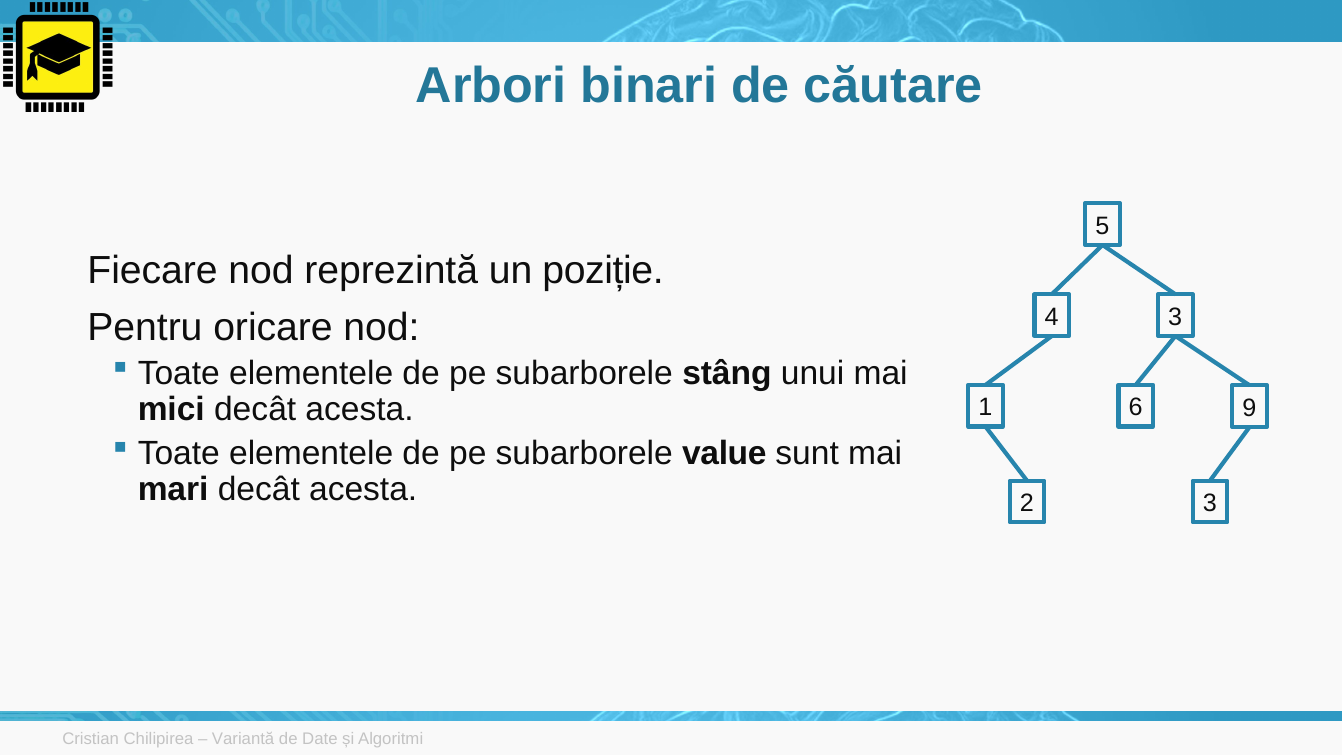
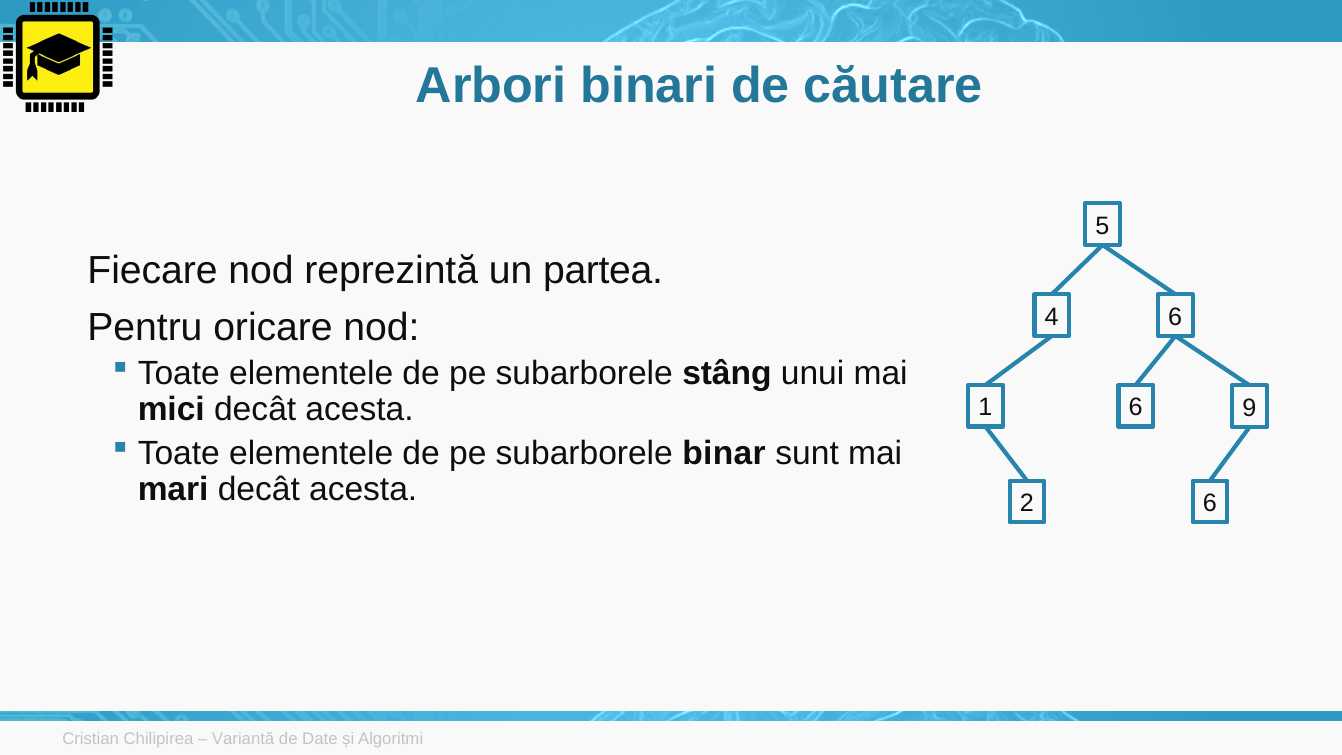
poziție: poziție -> partea (603, 271)
4 3: 3 -> 6 (1175, 317)
value: value -> binar (724, 453)
2 3: 3 -> 6 (1210, 503)
